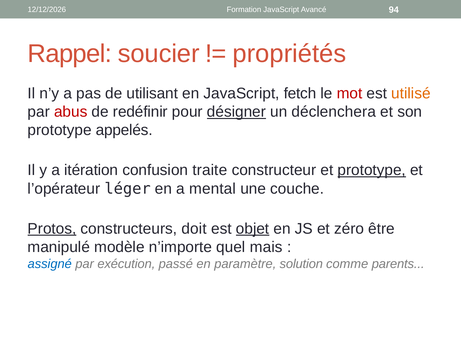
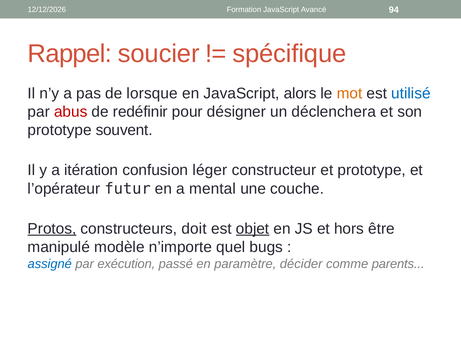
propriétés: propriétés -> spécifique (289, 54)
utilisant: utilisant -> lorsque (152, 93)
fetch: fetch -> alors (300, 93)
mot colour: red -> orange (349, 93)
utilisé colour: orange -> blue (411, 93)
désigner underline: present -> none (236, 112)
appelés: appelés -> souvent (124, 130)
traite: traite -> léger (210, 170)
prototype underline: present -> none (372, 170)
léger: léger -> futur (128, 189)
zéro: zéro -> hors (349, 228)
mais: mais -> bugs (266, 247)
solution: solution -> décider (301, 264)
